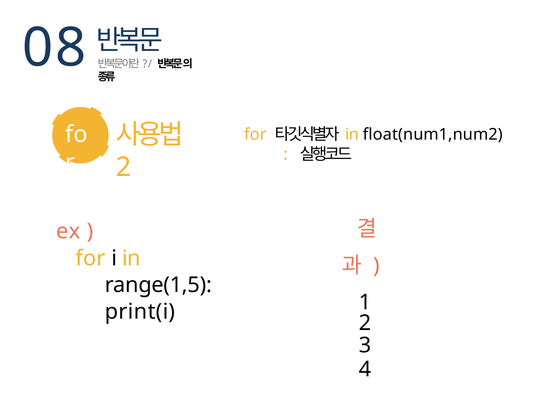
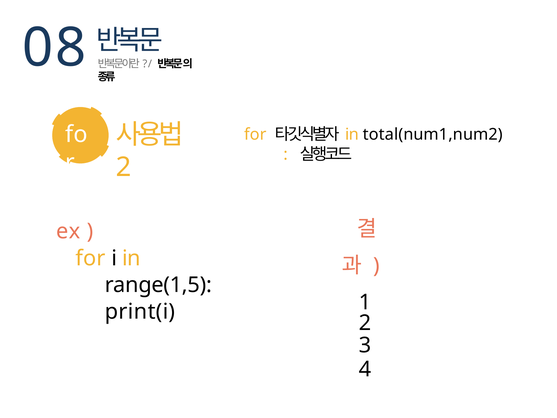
float(num1,num2: float(num1,num2 -> total(num1,num2 (433, 134)
